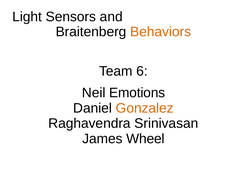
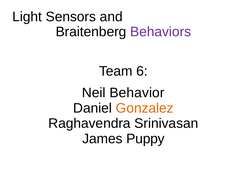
Behaviors colour: orange -> purple (161, 32)
Emotions: Emotions -> Behavior (137, 92)
Wheel: Wheel -> Puppy (146, 138)
